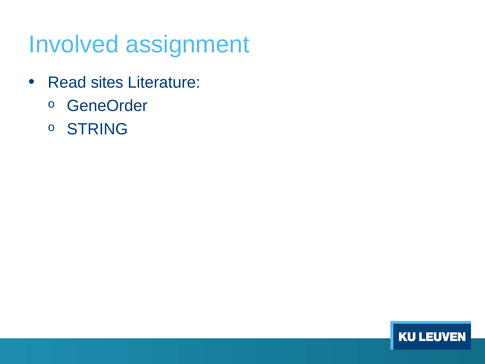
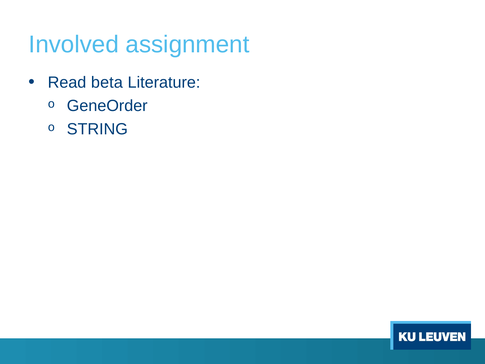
sites: sites -> beta (107, 82)
